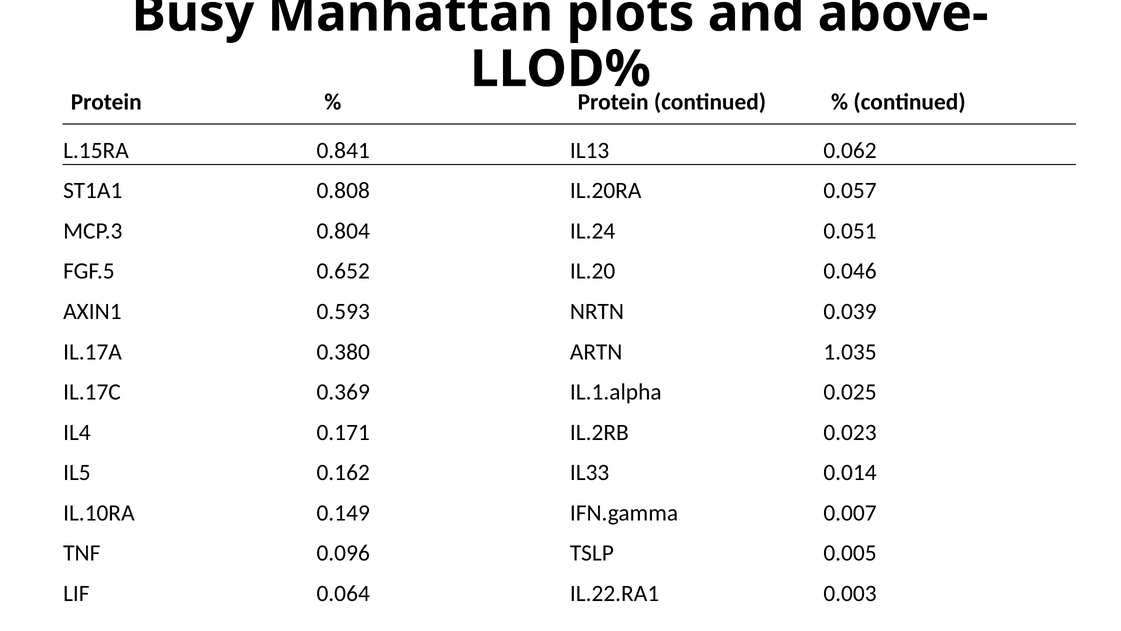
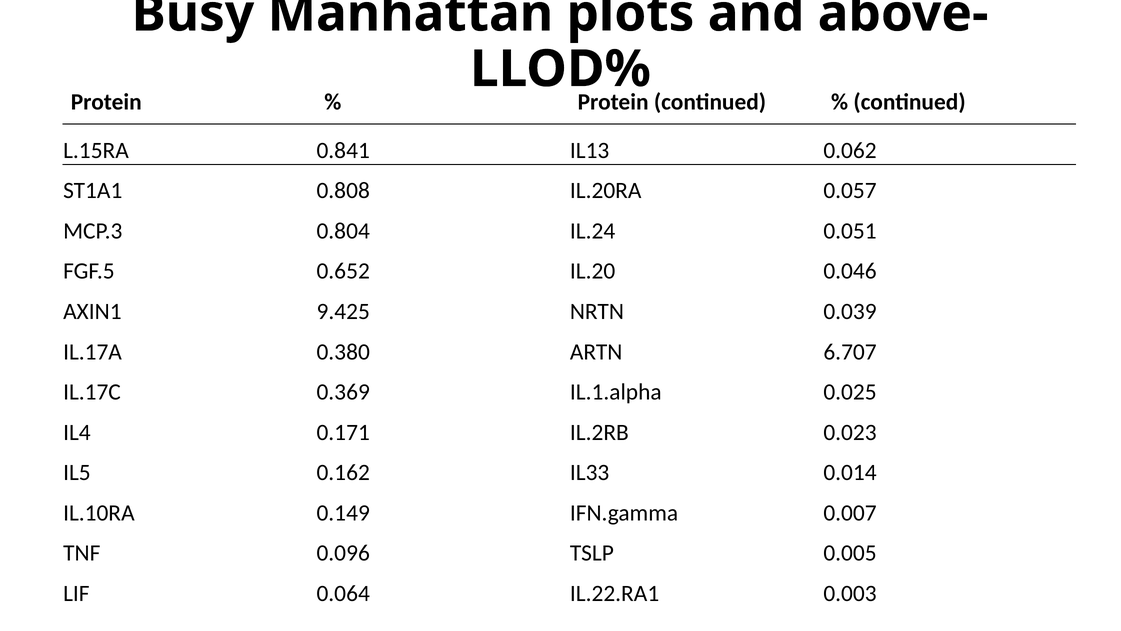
0.593: 0.593 -> 9.425 (343, 311)
1.035: 1.035 -> 6.707 (850, 352)
